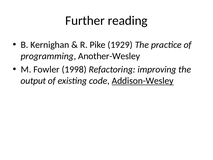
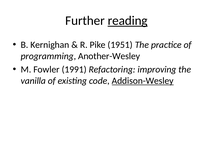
reading underline: none -> present (128, 21)
1929: 1929 -> 1951 (120, 45)
1998: 1998 -> 1991 (74, 69)
output: output -> vanilla (33, 81)
